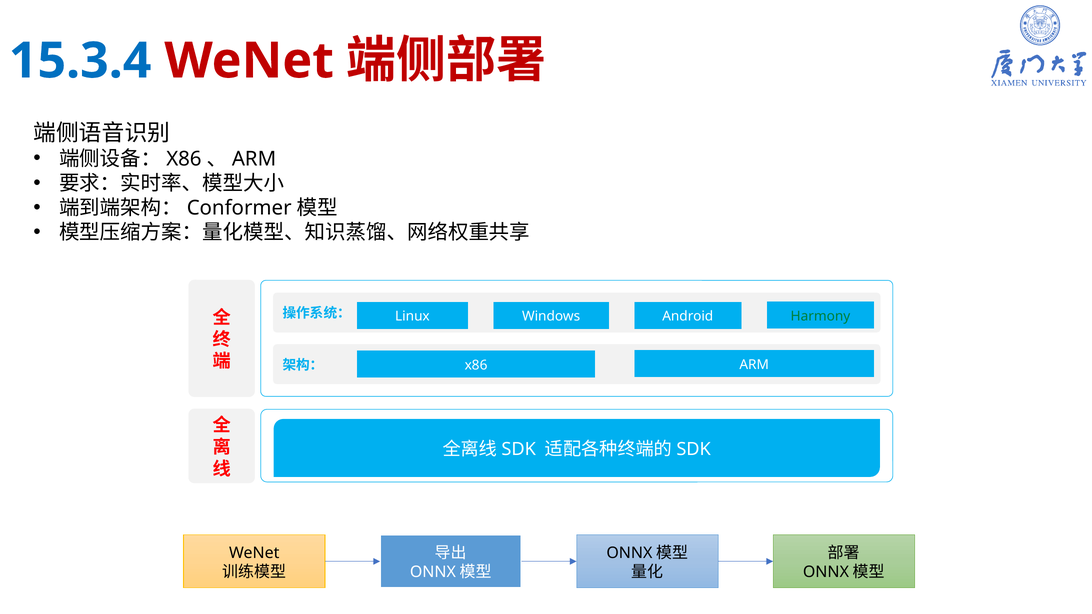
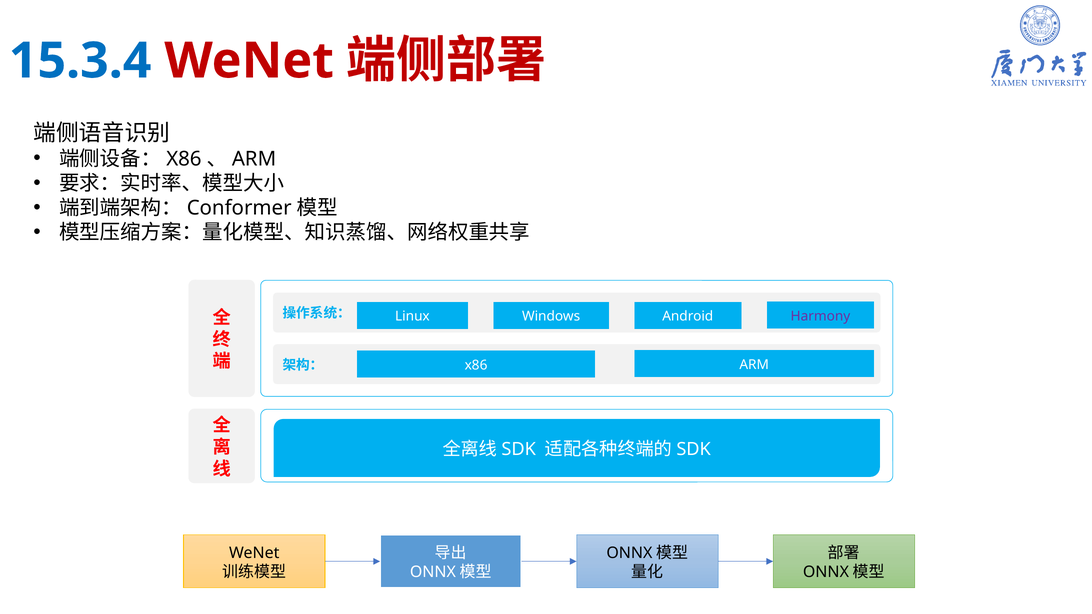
Harmony colour: green -> purple (820, 316)
